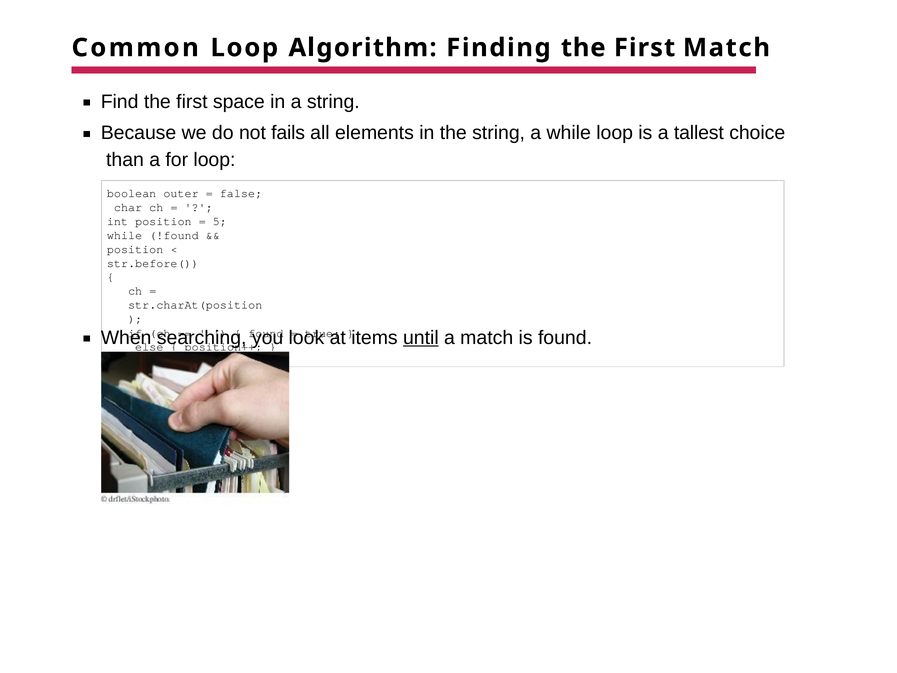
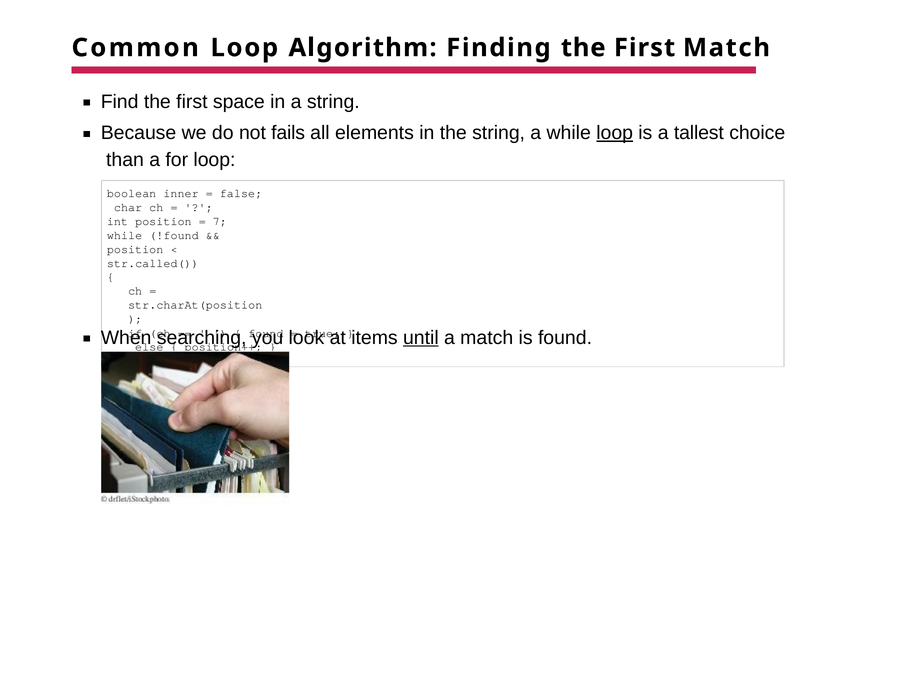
loop underline: none -> present (615, 133)
outer: outer -> inner (181, 194)
5: 5 -> 7 (220, 221)
str.before(: str.before( -> str.called( (153, 263)
